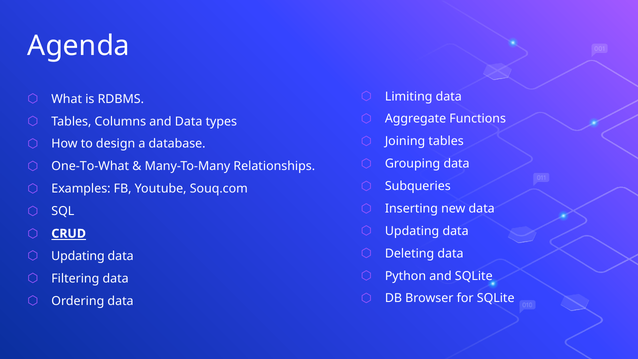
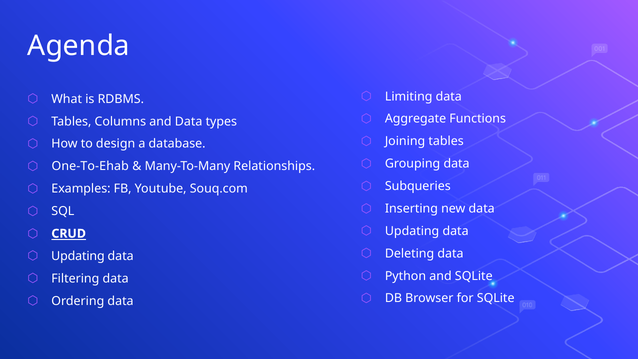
One-To-What: One-To-What -> One-To-Ehab (90, 166)
